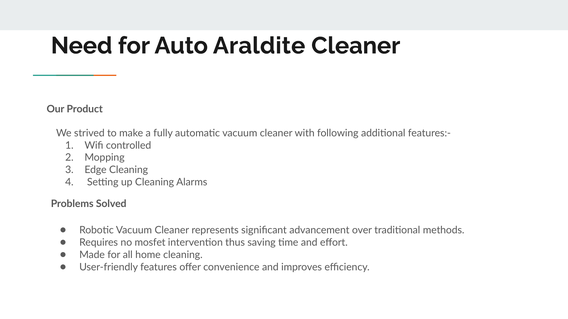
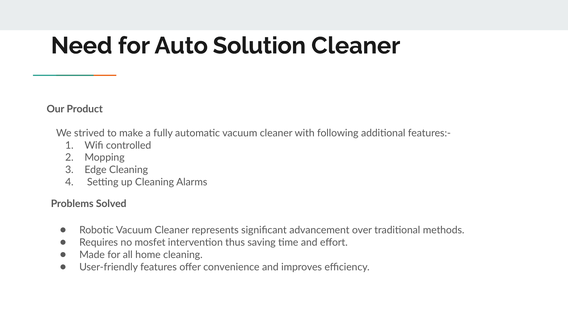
Araldite: Araldite -> Solution (259, 46)
